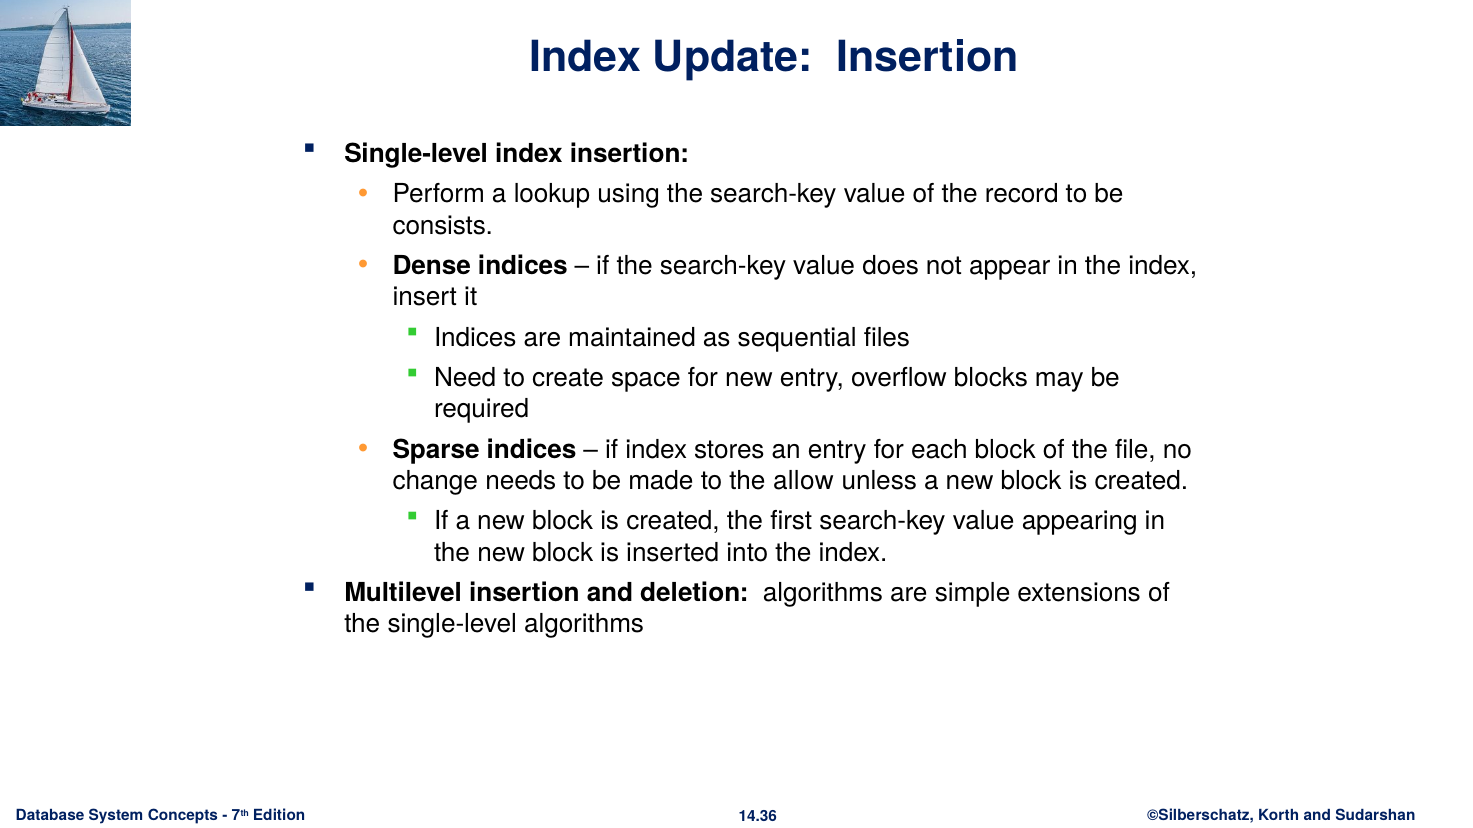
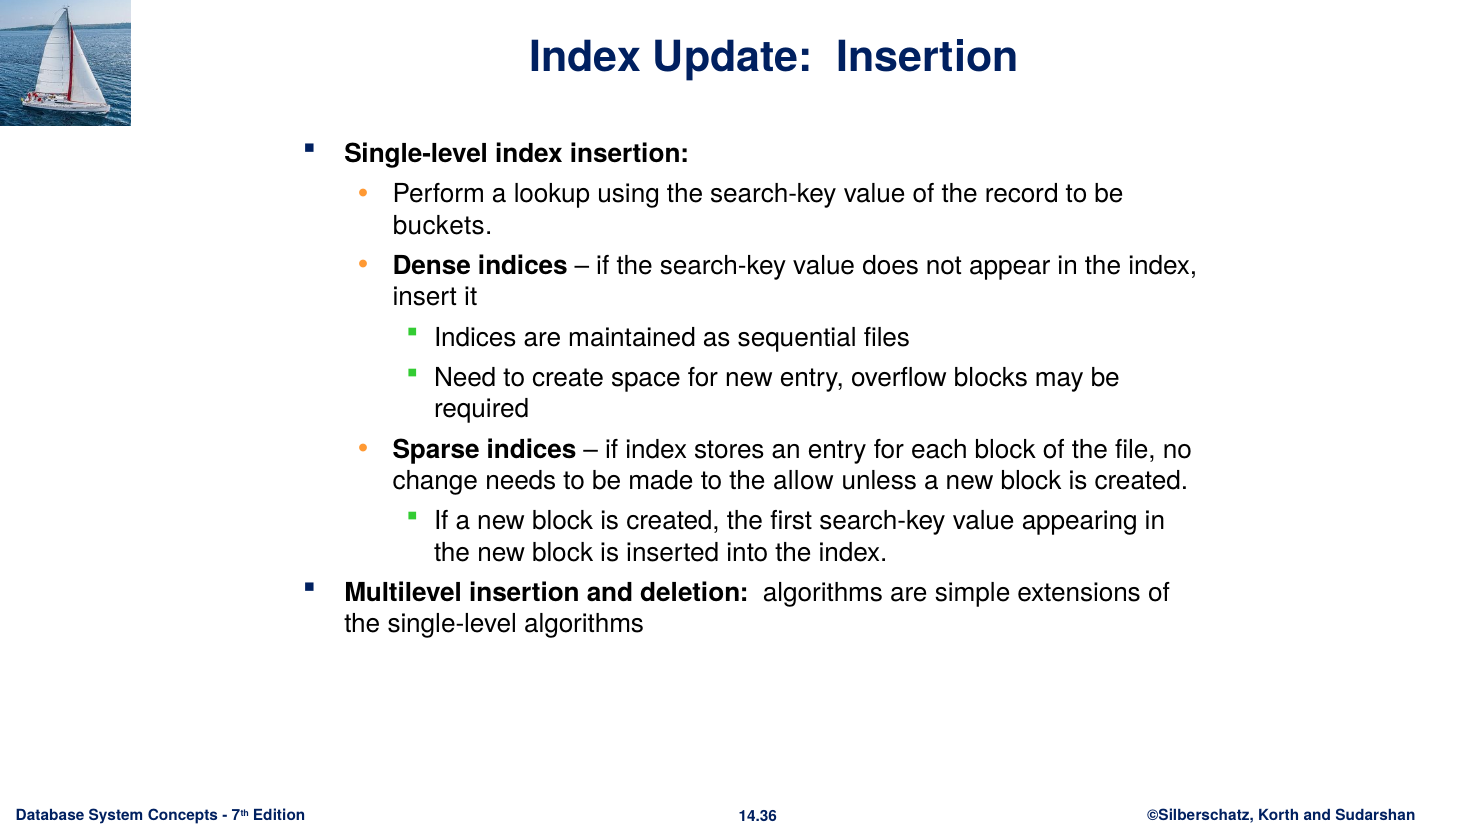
consists: consists -> buckets (443, 226)
